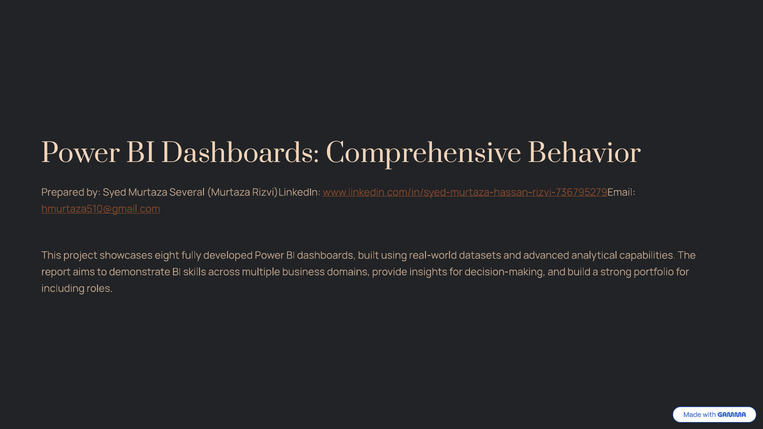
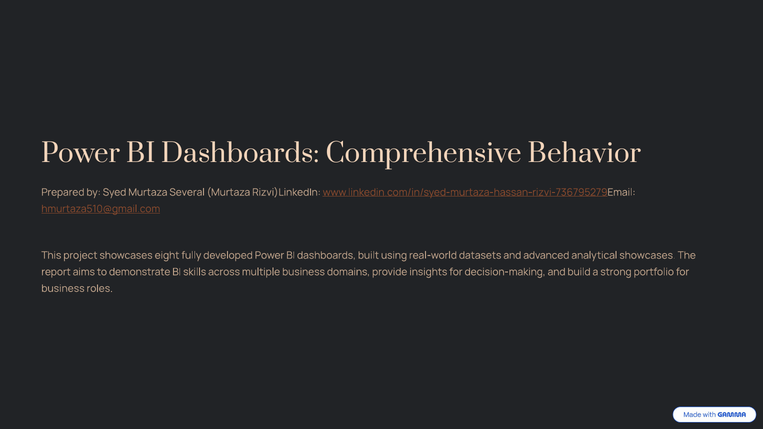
analytical capabilities: capabilities -> showcases (647, 255)
including: including -> business (63, 289)
